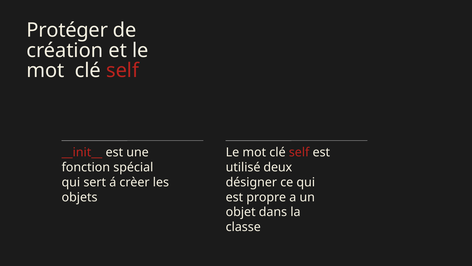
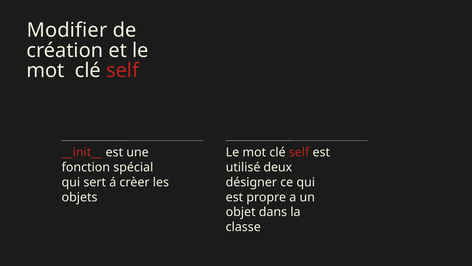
Protéger: Protéger -> Modifier (67, 30)
